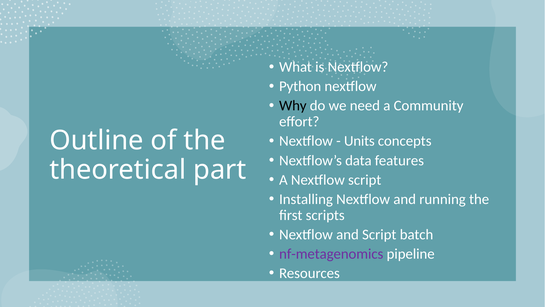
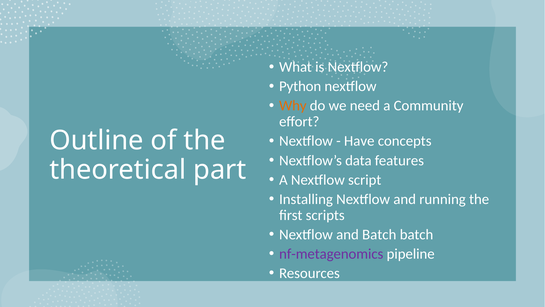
Why colour: black -> orange (293, 106)
Units: Units -> Have (359, 141)
and Script: Script -> Batch (379, 234)
